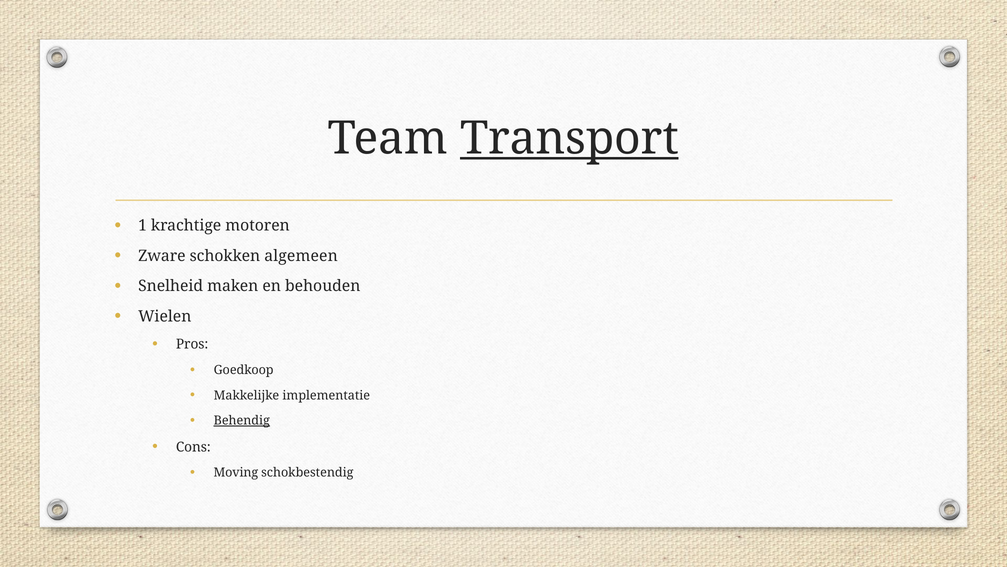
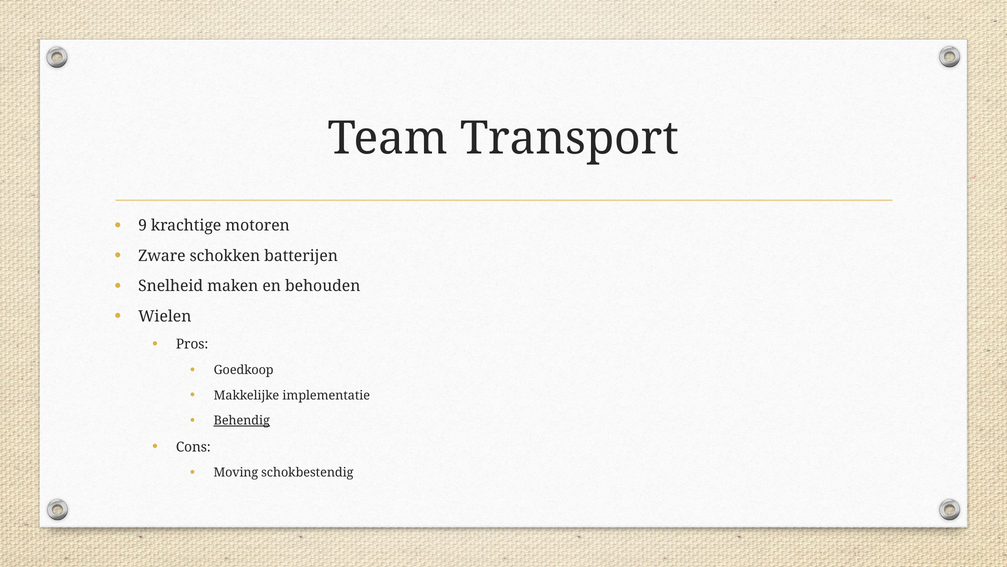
Transport underline: present -> none (569, 138)
1: 1 -> 9 (143, 226)
algemeen: algemeen -> batterijen (301, 256)
